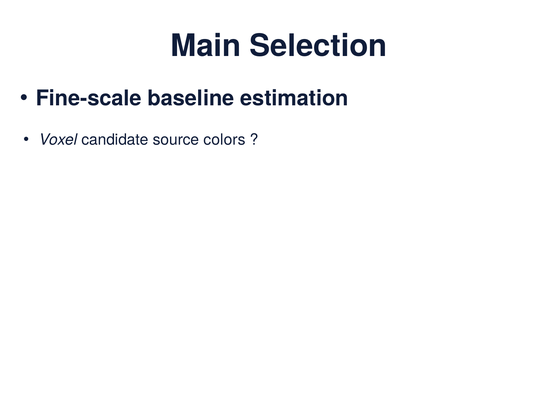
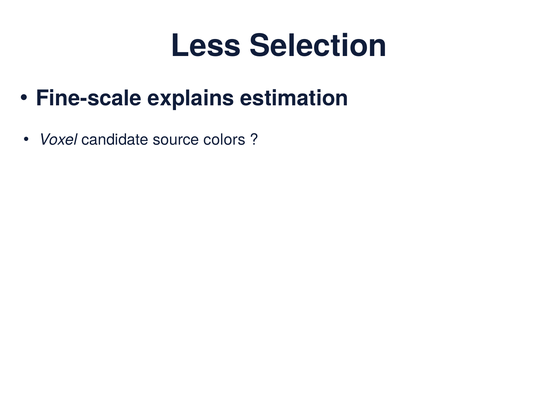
Main: Main -> Less (206, 46)
baseline: baseline -> explains (191, 98)
